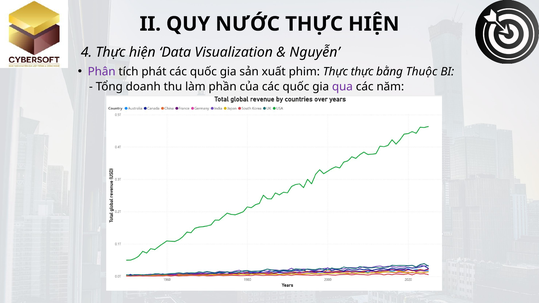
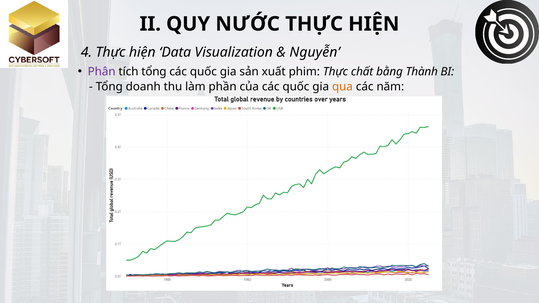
tích phát: phát -> tổng (154, 72)
Thực thực: thực -> chất (362, 72)
Thuộc: Thuộc -> Thành (422, 72)
qua colour: purple -> orange (342, 87)
